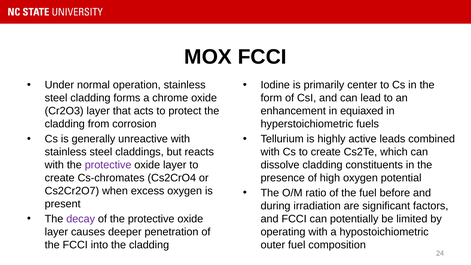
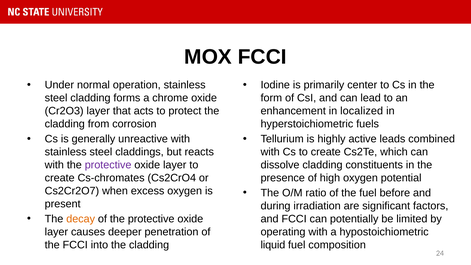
equiaxed: equiaxed -> localized (362, 111)
decay colour: purple -> orange (81, 219)
outer: outer -> liquid (273, 245)
